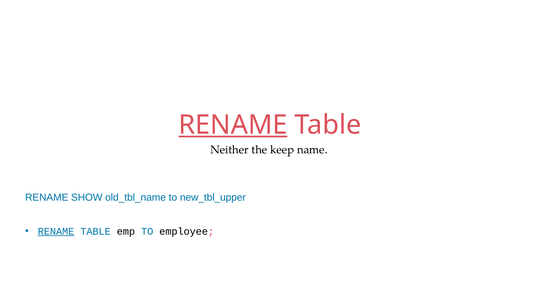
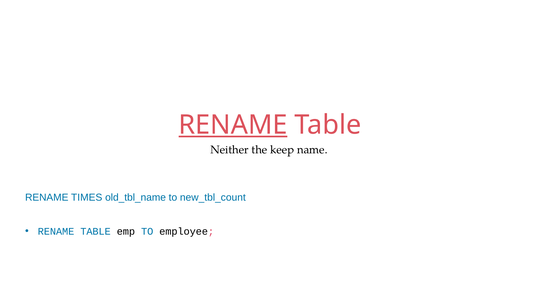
SHOW: SHOW -> TIMES (87, 197)
new_tbl_upper: new_tbl_upper -> new_tbl_count (213, 197)
RENAME underline: present -> none (56, 231)
